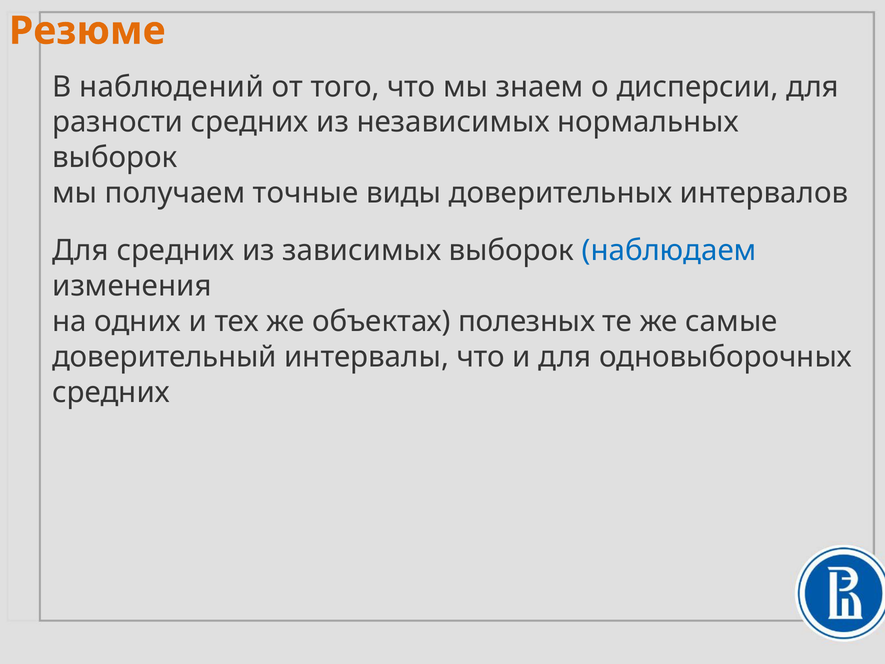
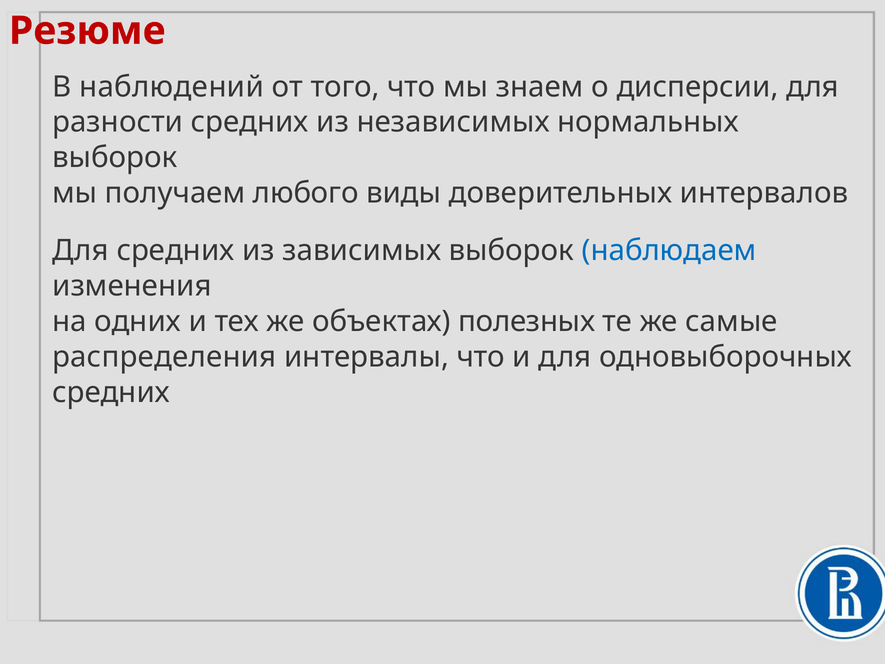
Резюме colour: orange -> red (87, 31)
точные: точные -> любого (306, 193)
доверительный: доверительный -> распределения (164, 357)
